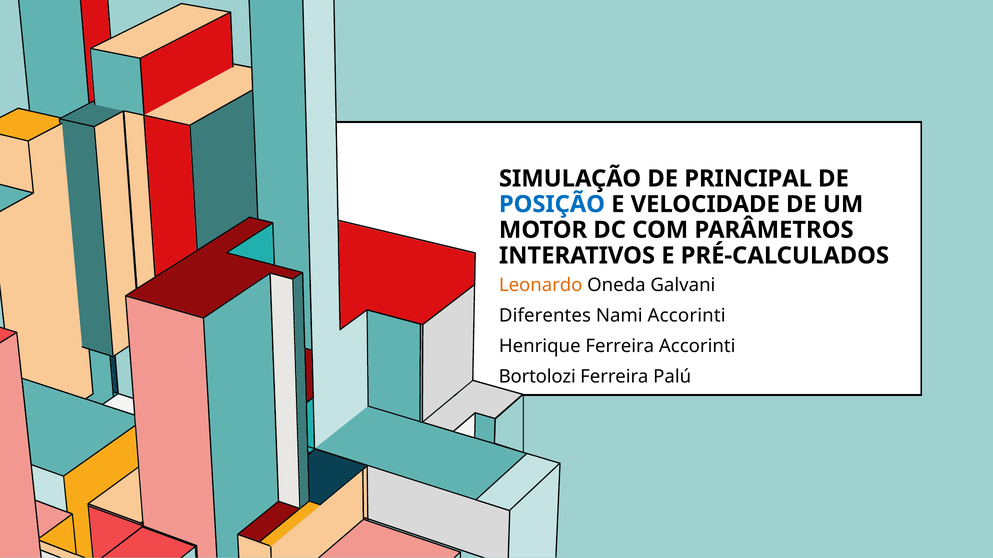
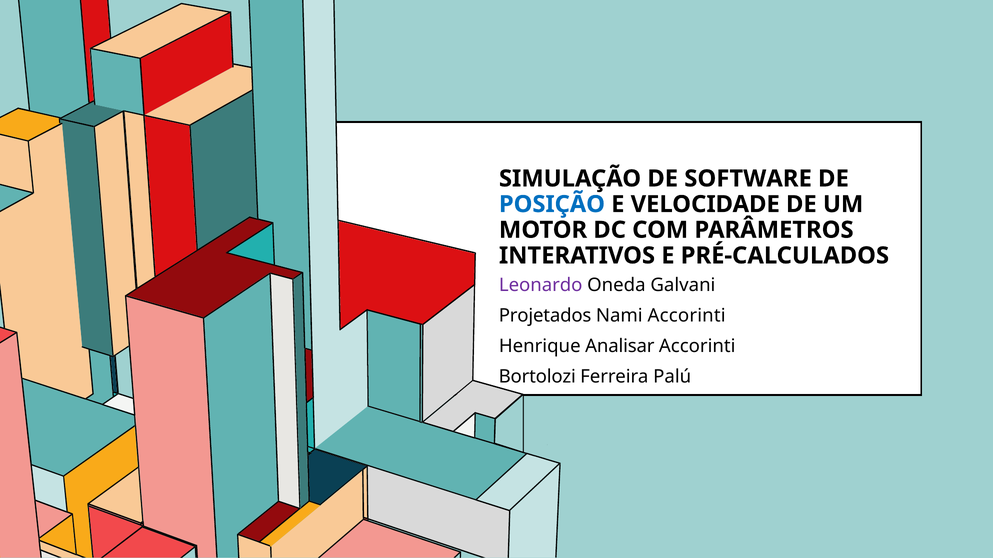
PRINCIPAL: PRINCIPAL -> SOFTWARE (748, 179)
Leonardo colour: orange -> purple (541, 286)
Diferentes: Diferentes -> Projetados (545, 316)
Henrique Ferreira: Ferreira -> Analisar (620, 347)
